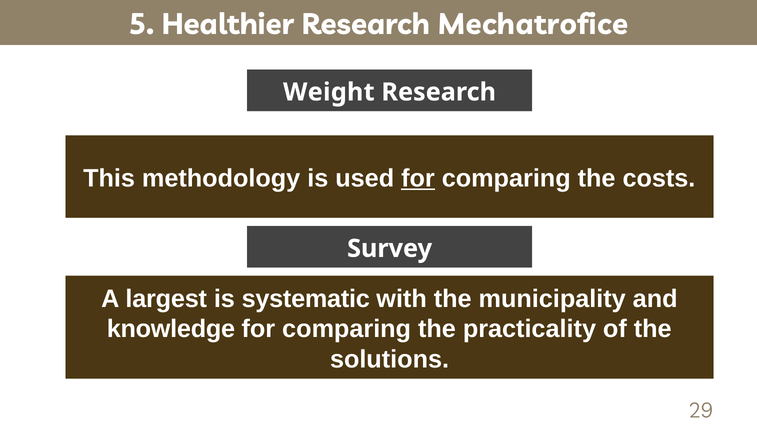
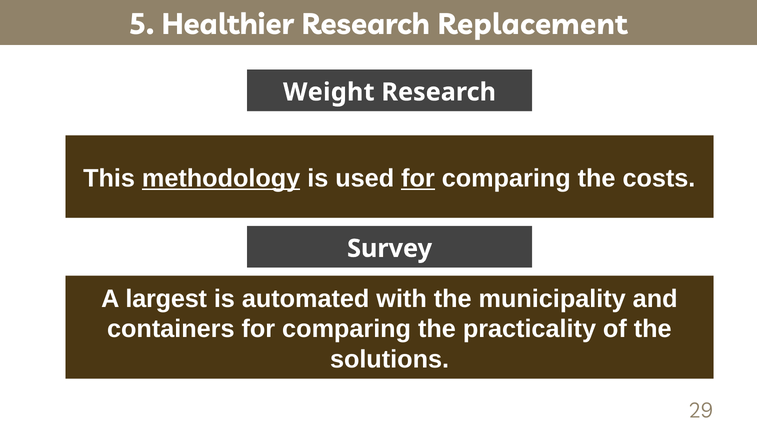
Mechatrofice: Mechatrofice -> Replacement (533, 24)
methodology underline: none -> present (221, 178)
systematic: systematic -> automated (306, 299)
knowledge: knowledge -> containers (171, 329)
